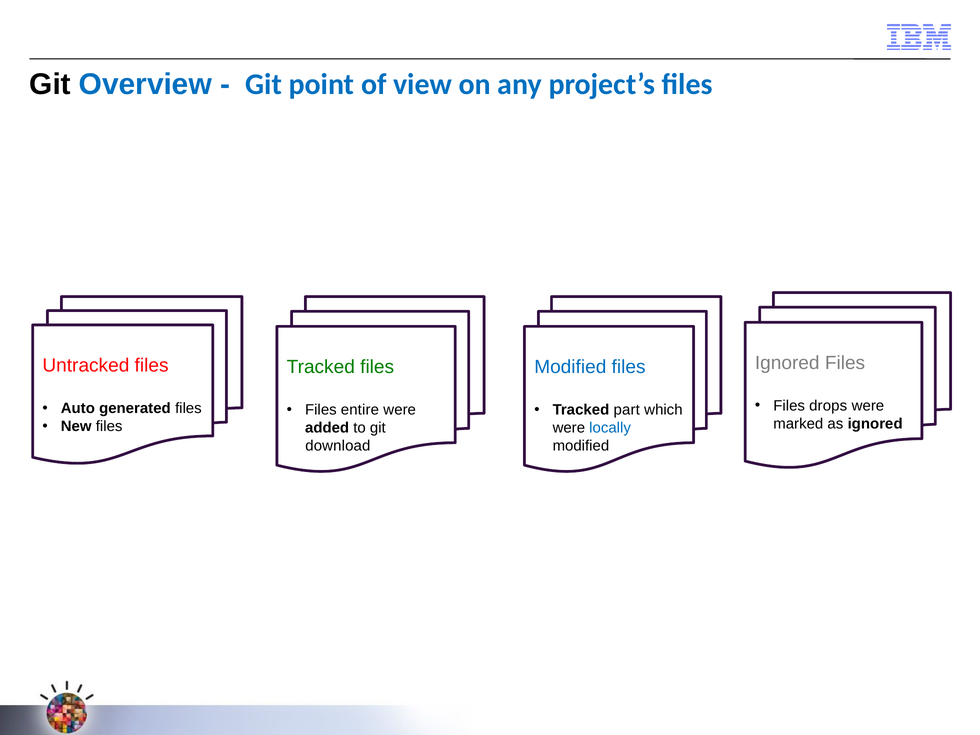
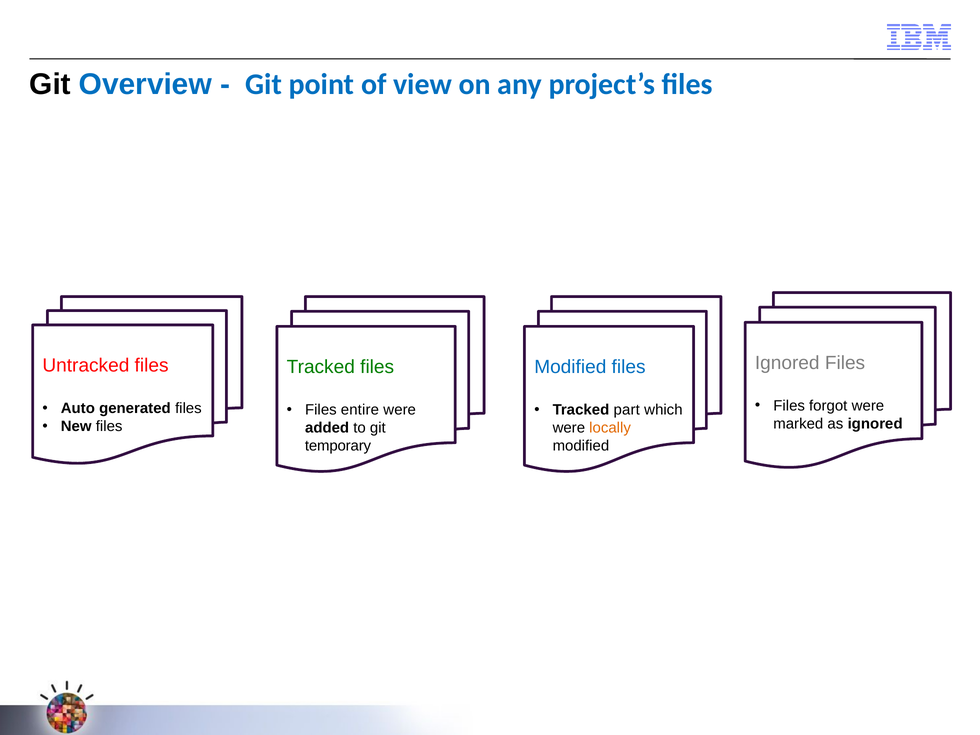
drops: drops -> forgot (828, 406)
locally colour: blue -> orange (610, 428)
download: download -> temporary (338, 446)
